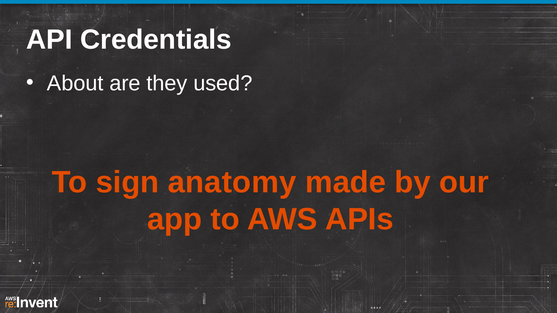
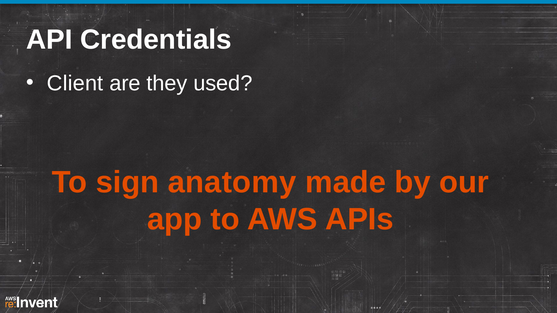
About: About -> Client (75, 83)
